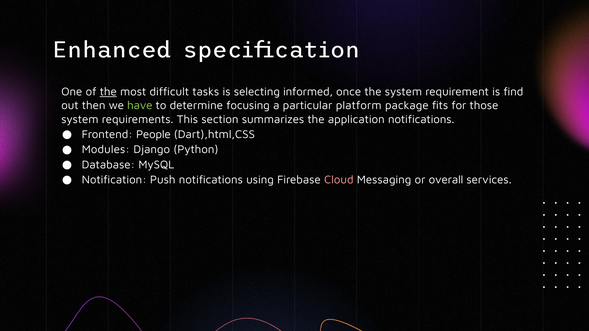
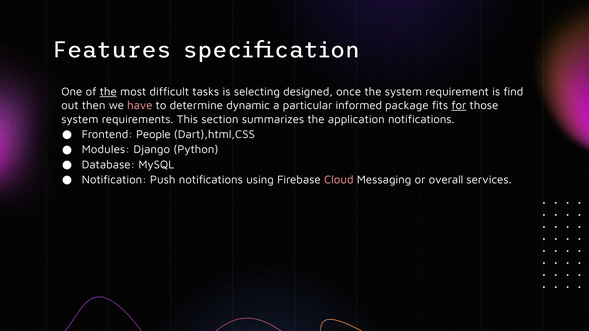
Enhanced: Enhanced -> Features (112, 50)
informed: informed -> designed (308, 92)
have colour: light green -> pink (140, 106)
focusing: focusing -> dynamic (248, 106)
platform: platform -> informed (359, 106)
for underline: none -> present (459, 106)
